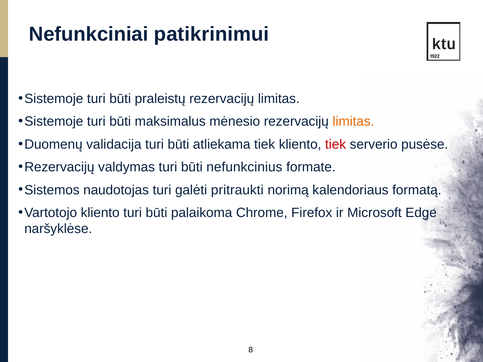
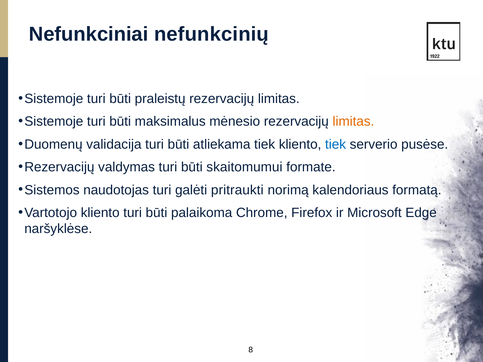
patikrinimui: patikrinimui -> nefunkcinių (211, 34)
tiek colour: red -> blue (336, 144)
nefunkcinius: nefunkcinius -> skaitomumui (244, 167)
